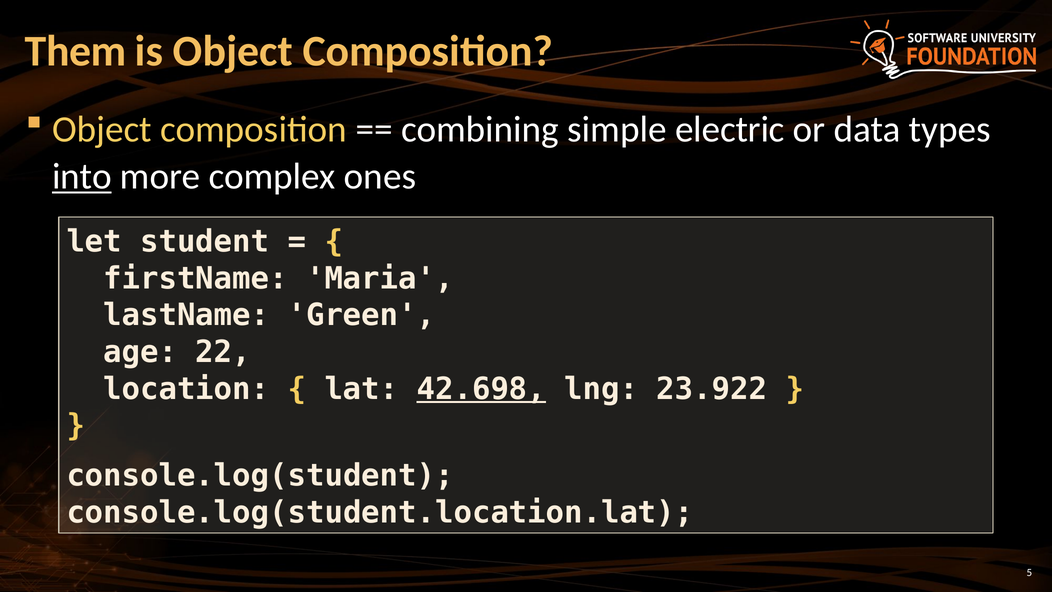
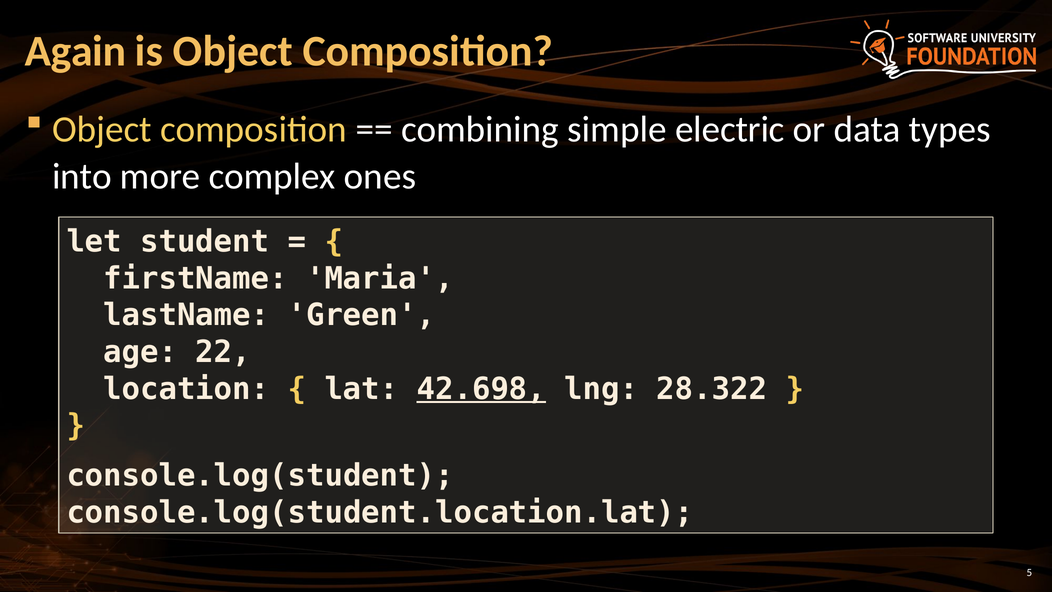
Them: Them -> Again (76, 51)
into underline: present -> none (82, 177)
23.922: 23.922 -> 28.322 (712, 389)
